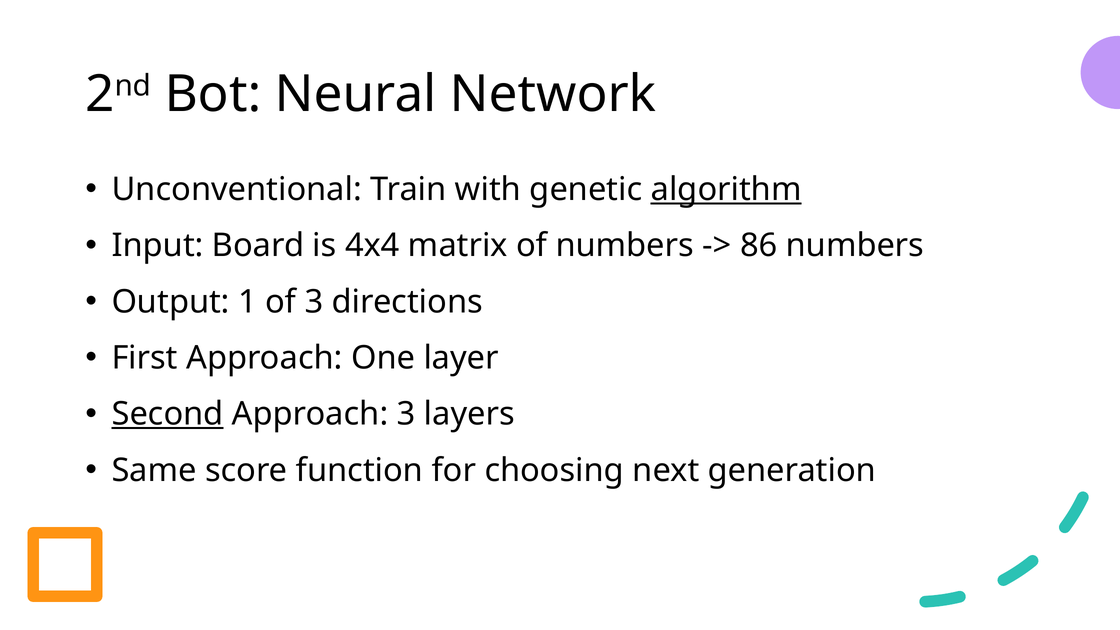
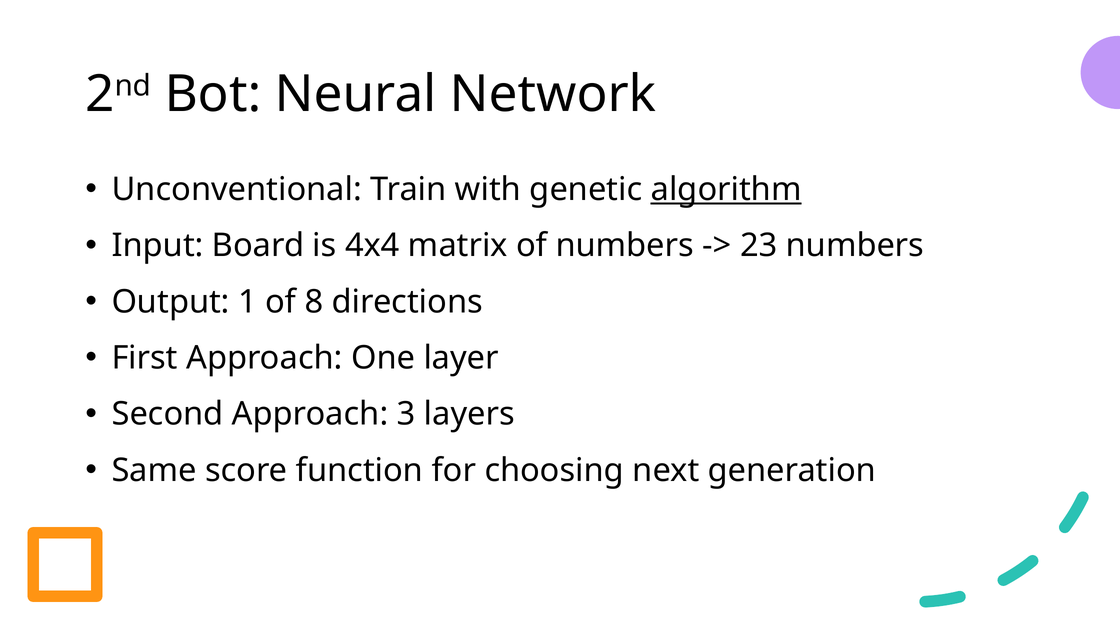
86: 86 -> 23 (759, 246)
of 3: 3 -> 8 (314, 302)
Second underline: present -> none (168, 414)
